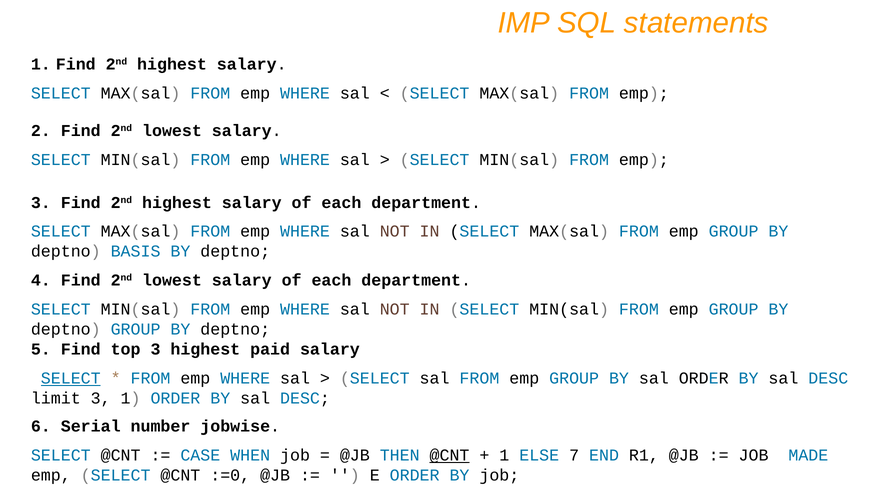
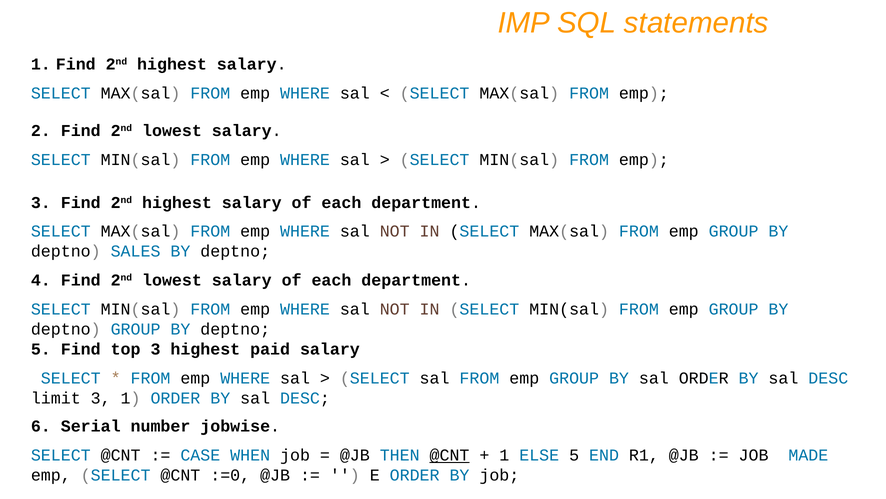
BASIS: BASIS -> SALES (136, 251)
SELECT underline: present -> none (71, 378)
ELSE 7: 7 -> 5 (574, 455)
